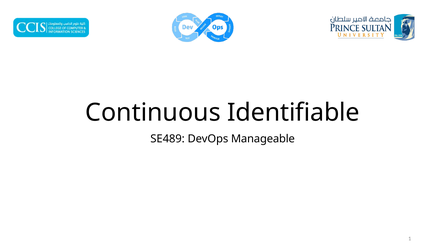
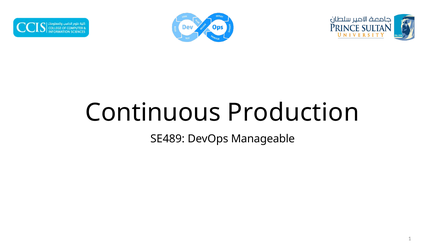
Identifiable: Identifiable -> Production (293, 113)
